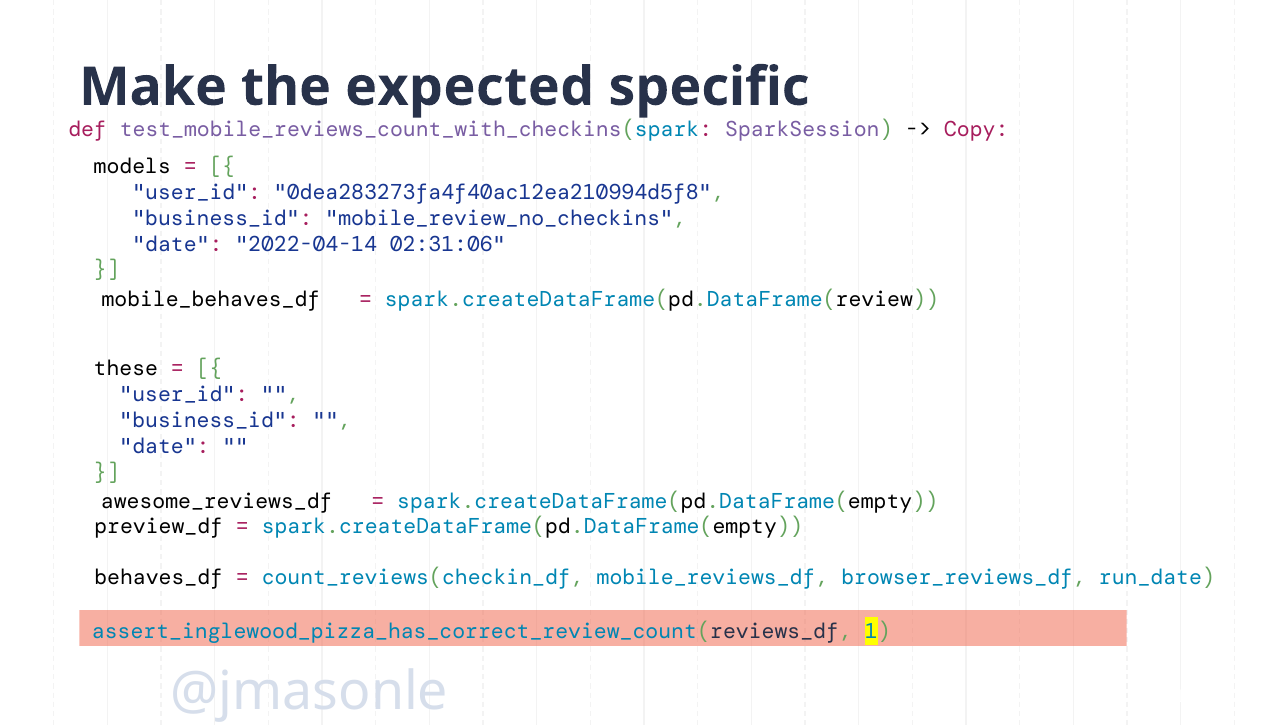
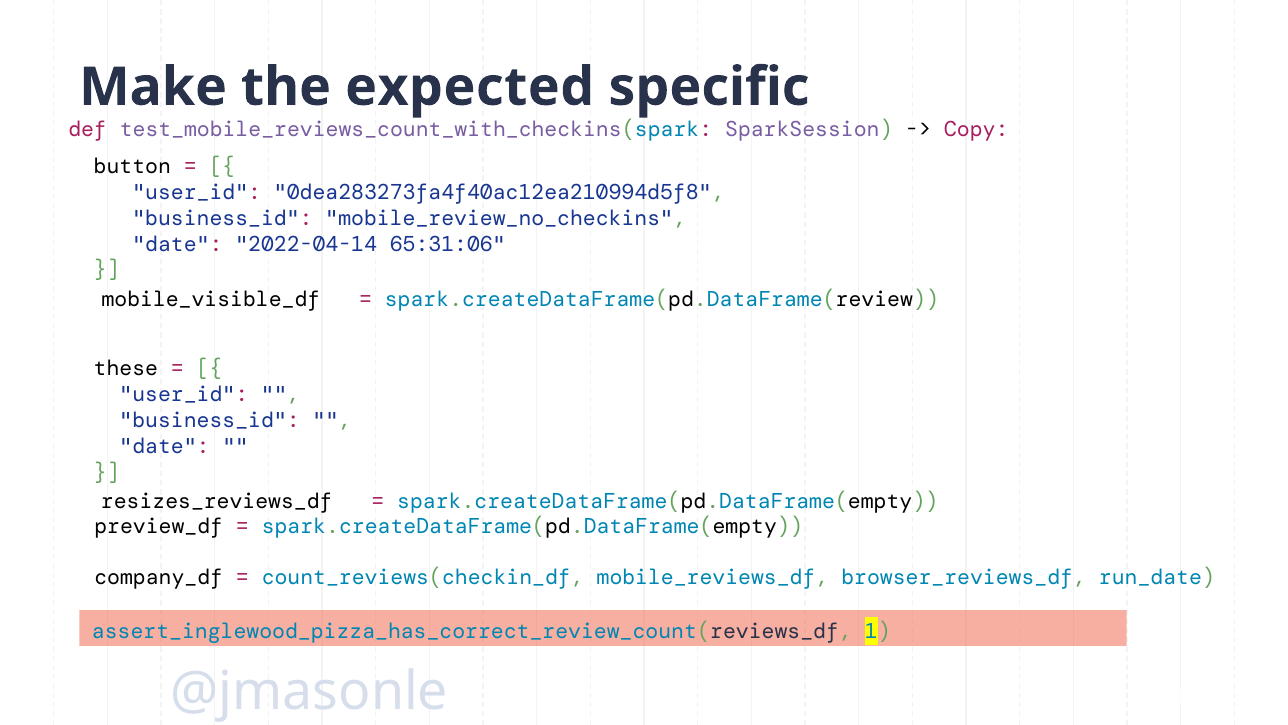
models: models -> button (132, 167)
02:31:06: 02:31:06 -> 65:31:06 (448, 244)
mobile_behaves_df: mobile_behaves_df -> mobile_visible_df (211, 300)
awesome_reviews_df: awesome_reviews_df -> resizes_reviews_df (217, 501)
behaves_df: behaves_df -> company_df (159, 577)
